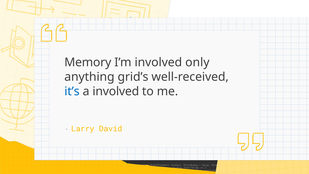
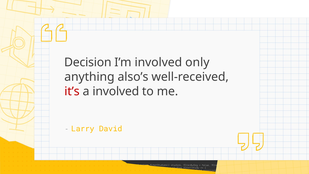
Memory: Memory -> Decision (88, 62)
grid’s: grid’s -> also’s (133, 77)
it’s colour: blue -> red (72, 91)
